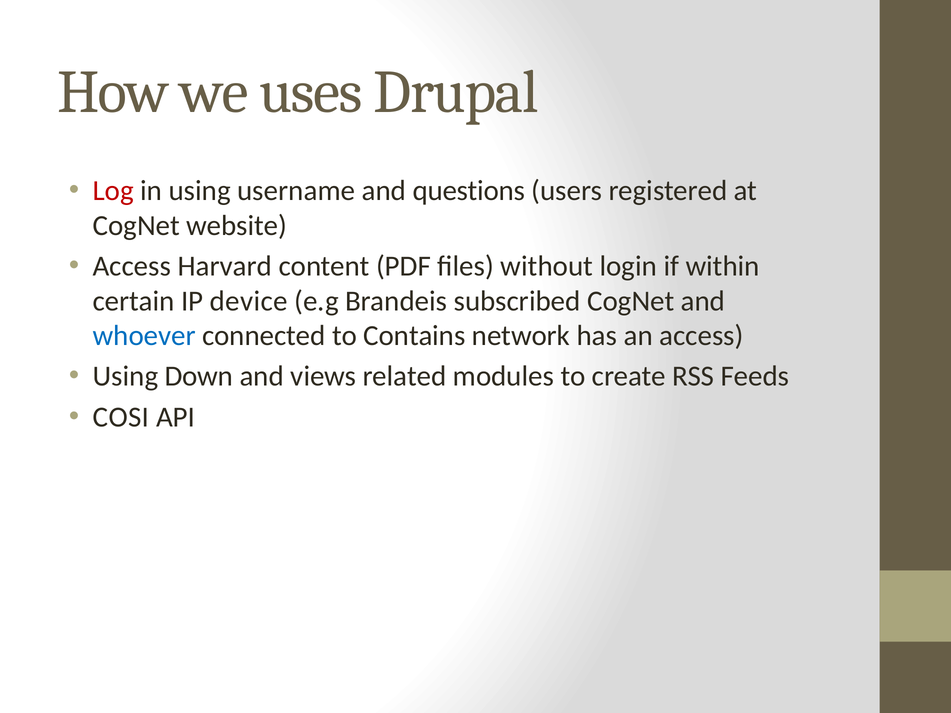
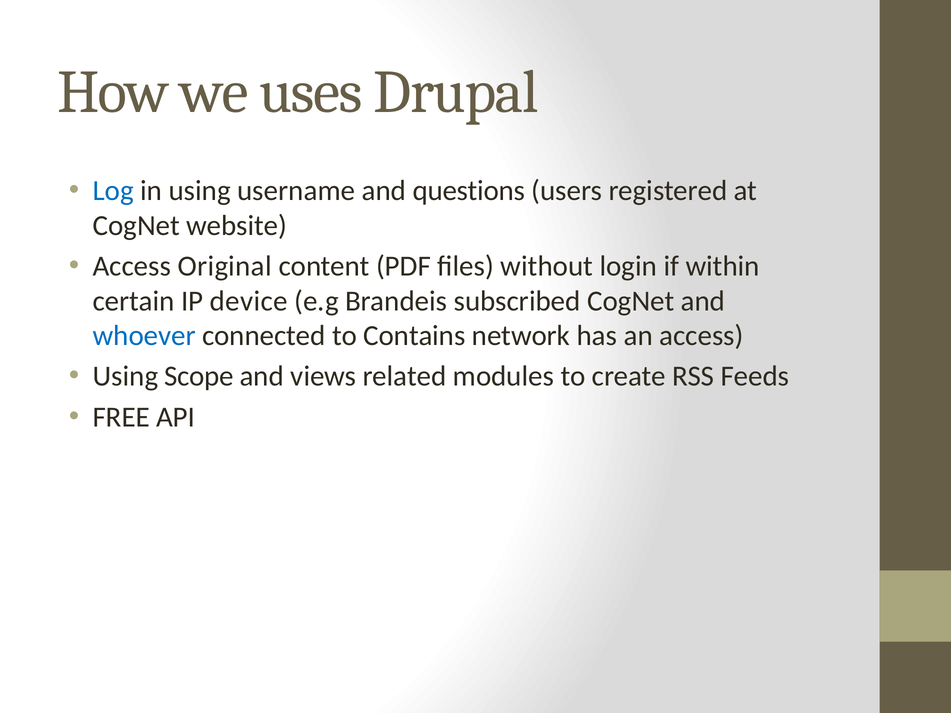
Log colour: red -> blue (113, 191)
Harvard: Harvard -> Original (225, 266)
Down: Down -> Scope (199, 377)
COSI: COSI -> FREE (121, 417)
